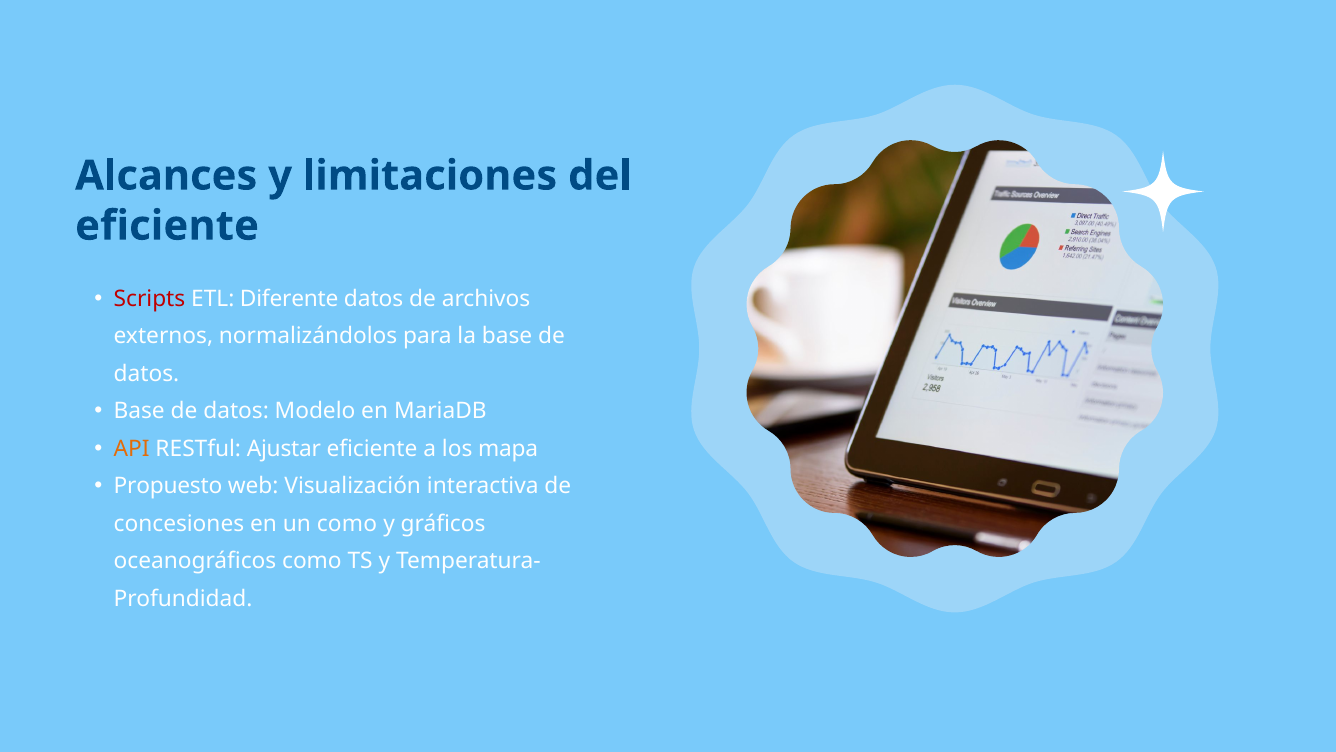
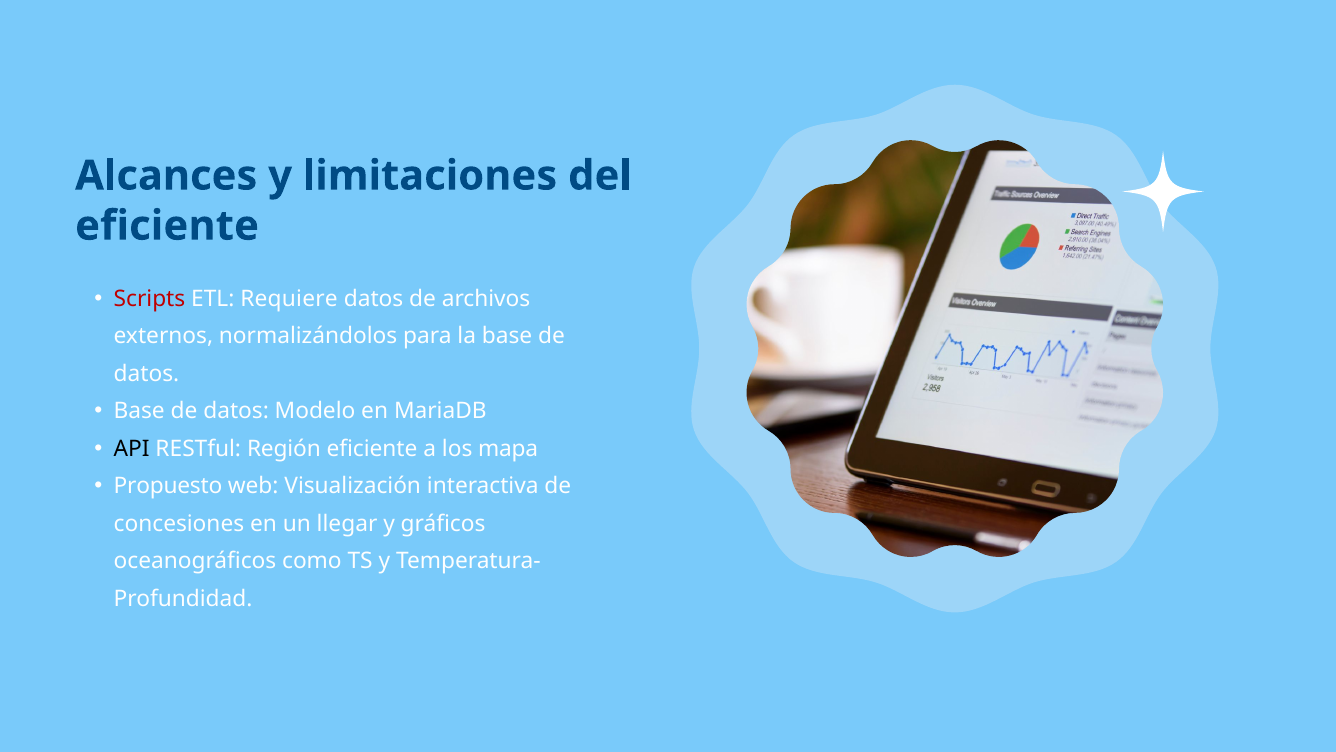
Diferente: Diferente -> Requiere (289, 299)
API colour: orange -> black (132, 449)
Ajustar: Ajustar -> Región (284, 449)
un como: como -> llegar (347, 524)
